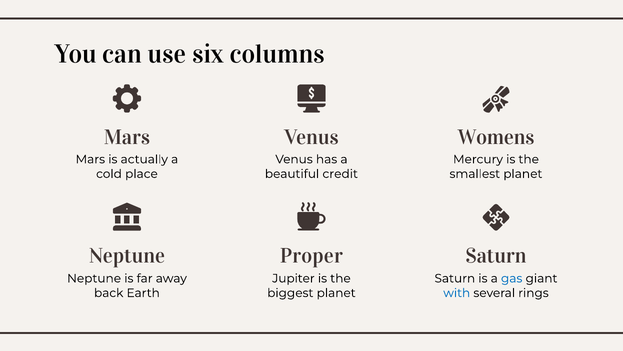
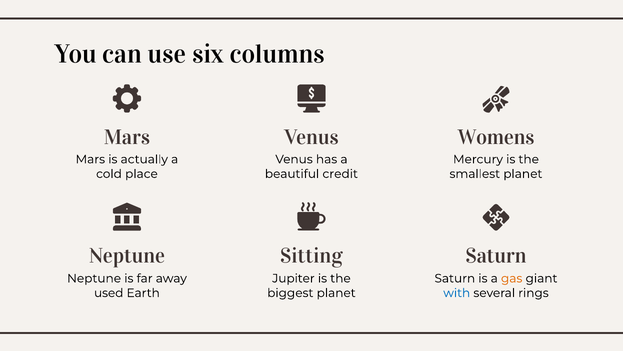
Proper: Proper -> Sitting (311, 255)
gas colour: blue -> orange (512, 278)
back: back -> used (109, 293)
